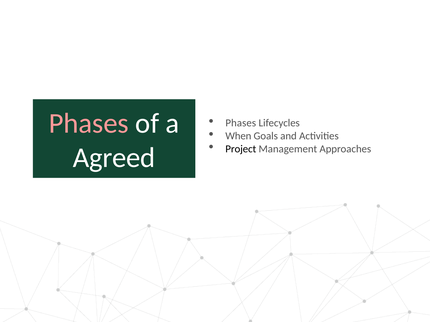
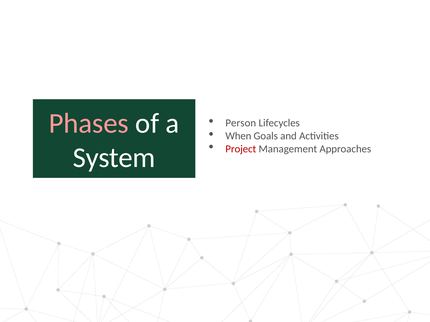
Phases: Phases -> Person (241, 123)
Project colour: black -> red (241, 149)
Agreed: Agreed -> System (114, 158)
